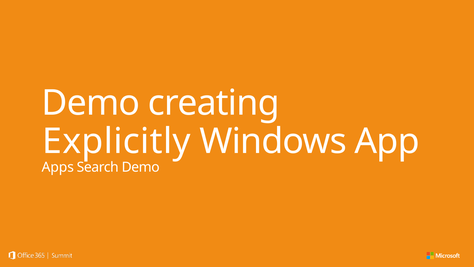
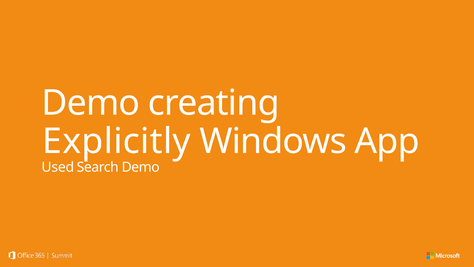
Apps: Apps -> Used (58, 167)
